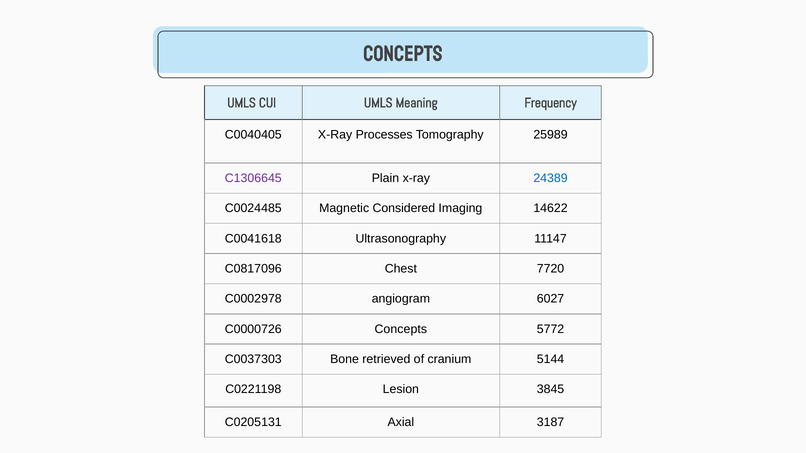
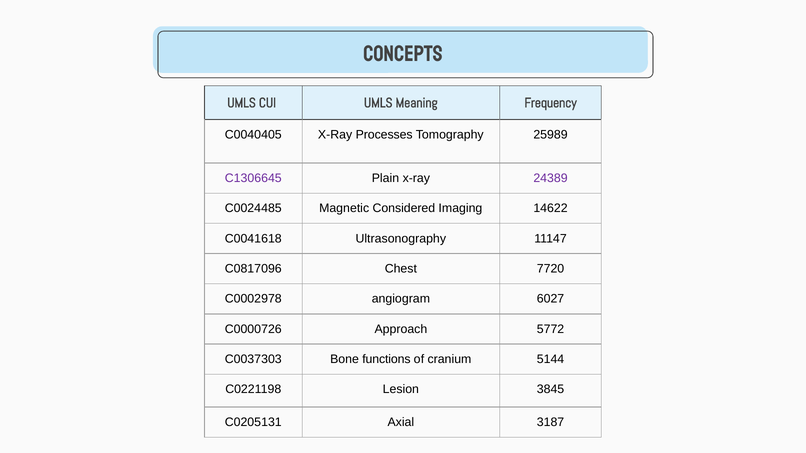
24389 colour: blue -> purple (551, 178)
C0000726 Concepts: Concepts -> Approach (401, 329)
retrieved: retrieved -> functions (386, 359)
